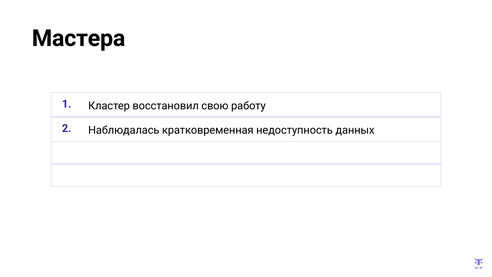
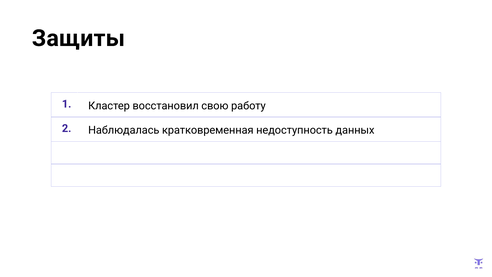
Мастера: Мастера -> Защиты (78, 38)
